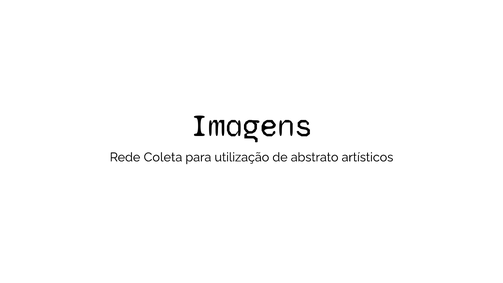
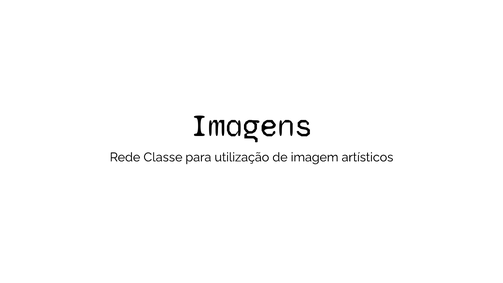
Coleta: Coleta -> Classe (163, 157)
abstrato: abstrato -> imagem (315, 157)
